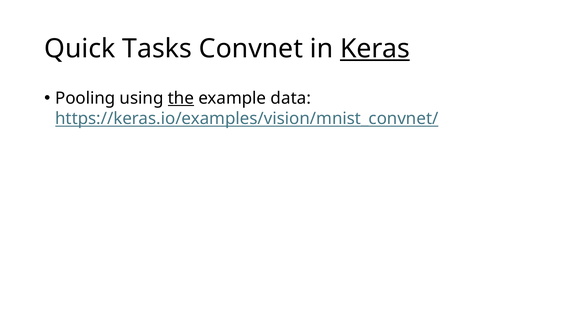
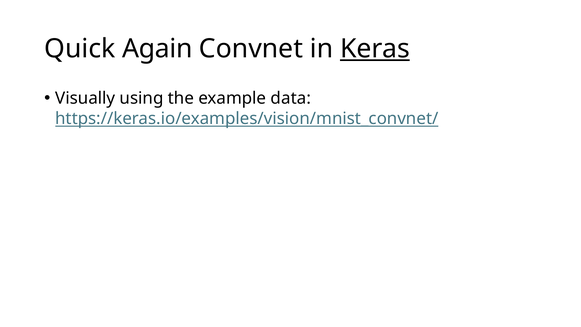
Tasks: Tasks -> Again (157, 49)
Pooling: Pooling -> Visually (85, 98)
the underline: present -> none (181, 98)
